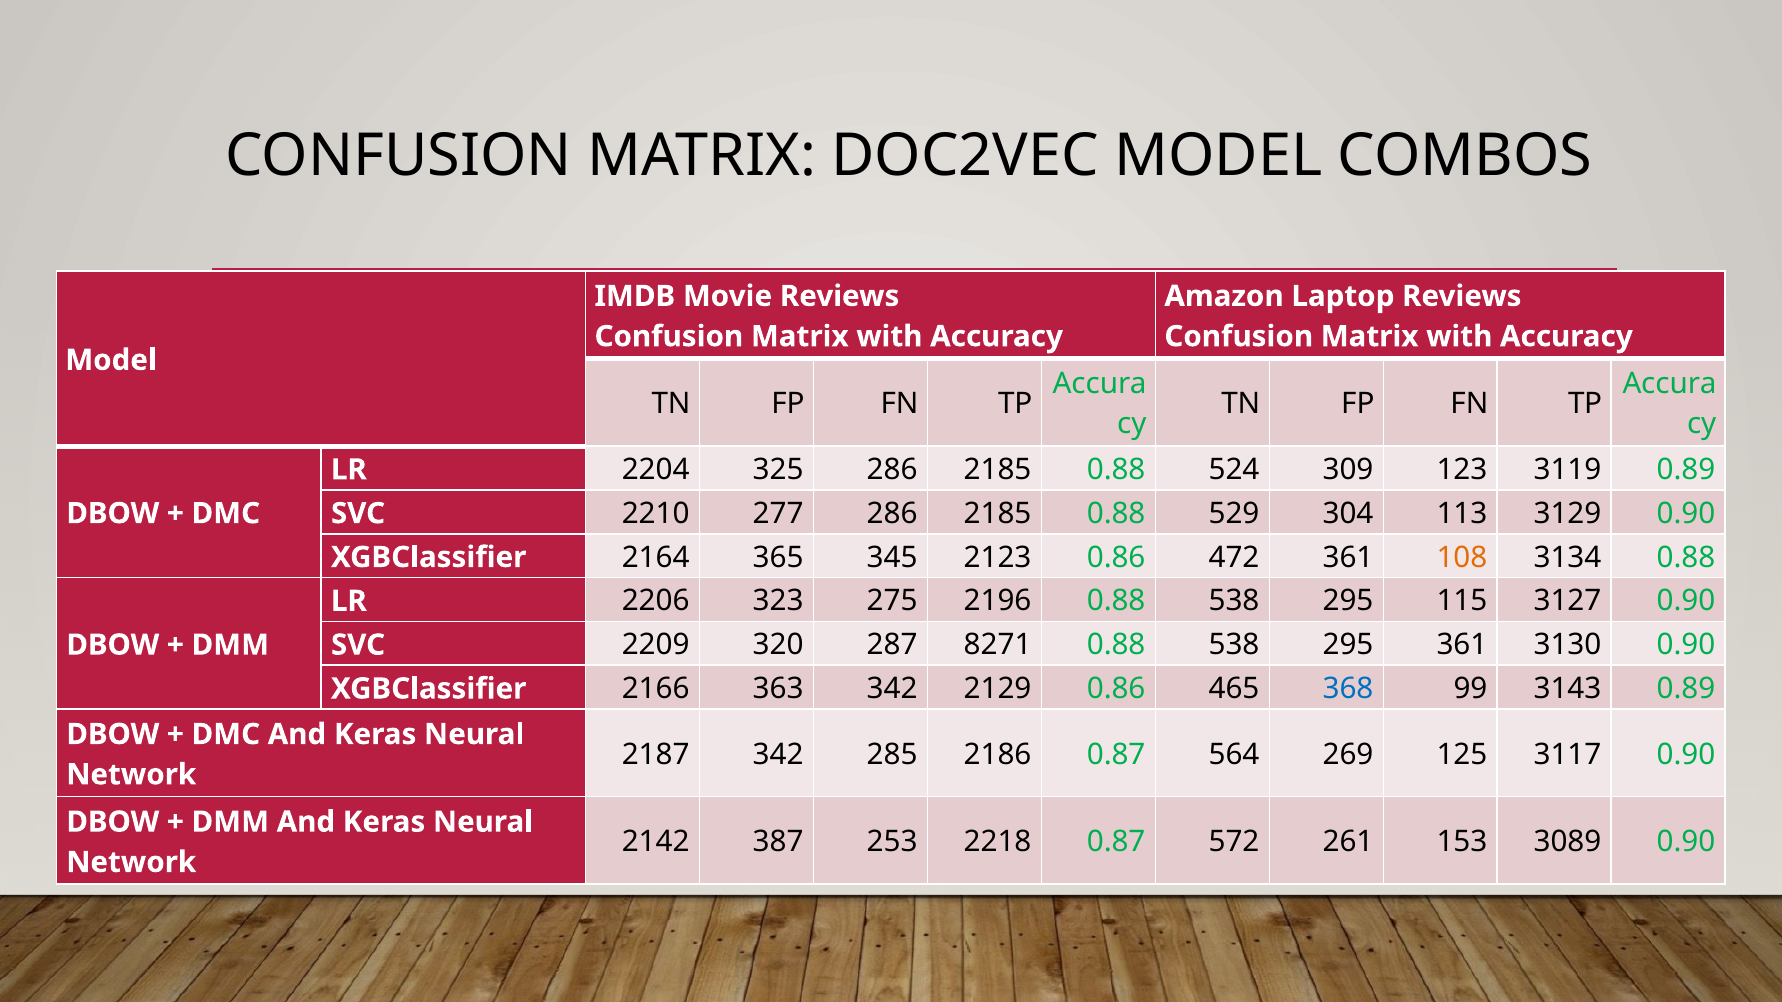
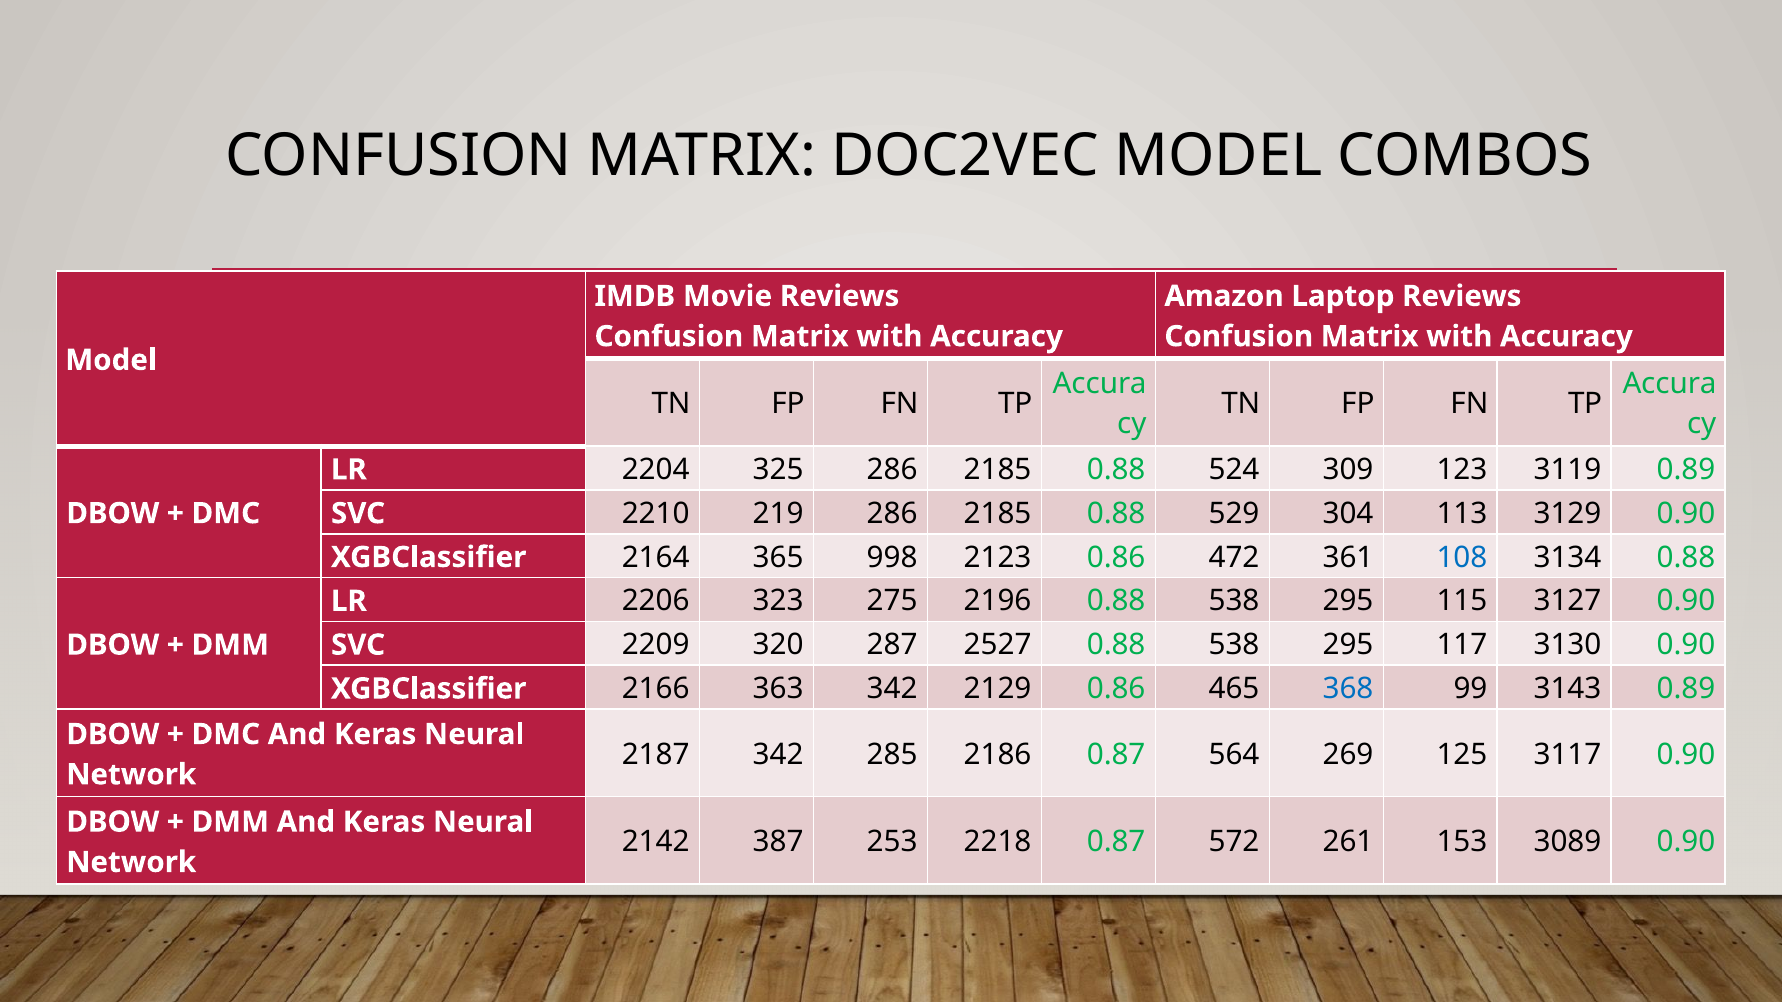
277: 277 -> 219 (778, 514)
345: 345 -> 998 (892, 557)
108 colour: orange -> blue (1462, 557)
8271: 8271 -> 2527 (998, 645)
295 361: 361 -> 117 (1462, 645)
